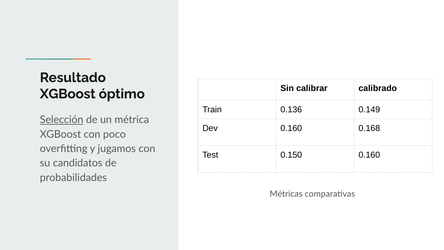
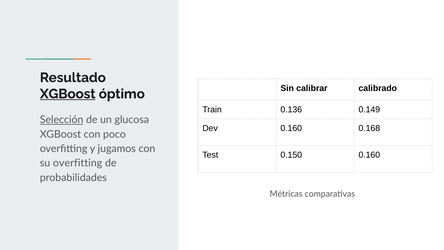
XGBoost underline: none -> present (68, 94)
métrica: métrica -> glucosa (132, 120)
su candidatos: candidatos -> overfitting (78, 163)
